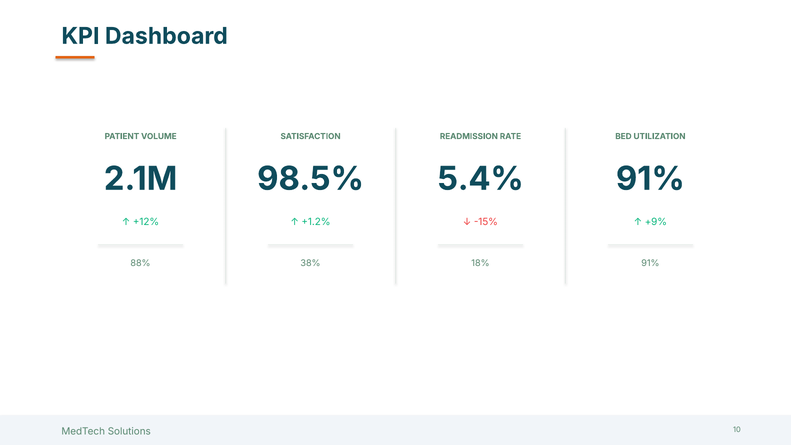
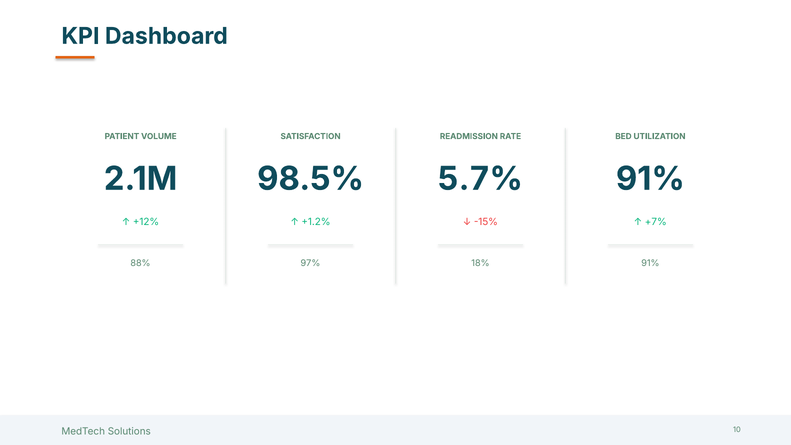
5.4%: 5.4% -> 5.7% (480, 179)
+9%: +9% -> +7% (656, 222)
38%: 38% -> 97% (310, 263)
